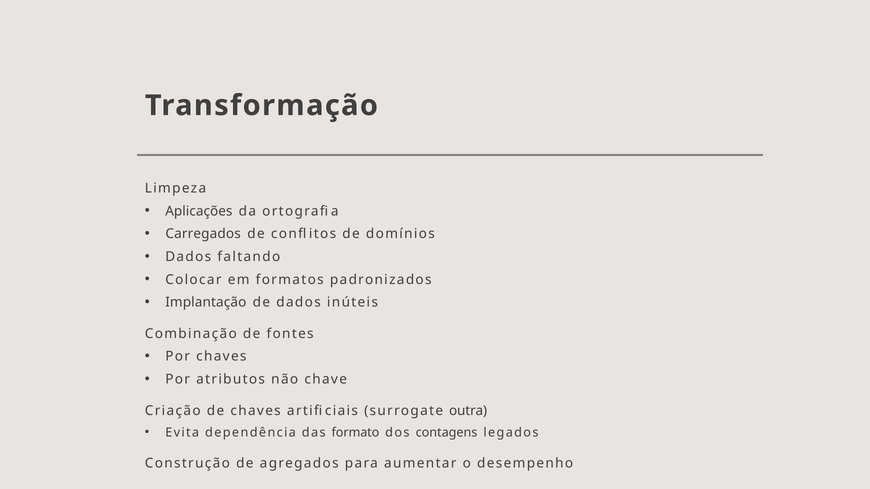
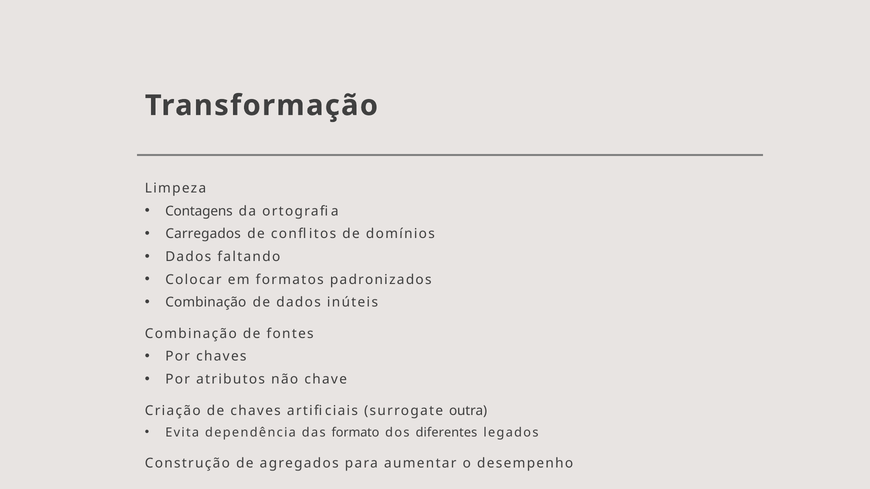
Aplicações: Aplicações -> Contagens (199, 211)
Implantação: Implantação -> Combinação (206, 303)
contagens: contagens -> diferentes (446, 433)
